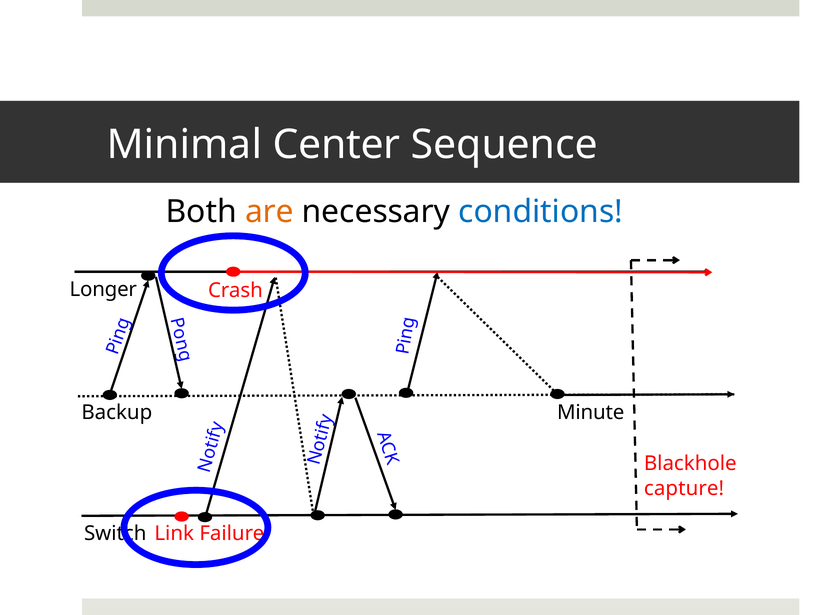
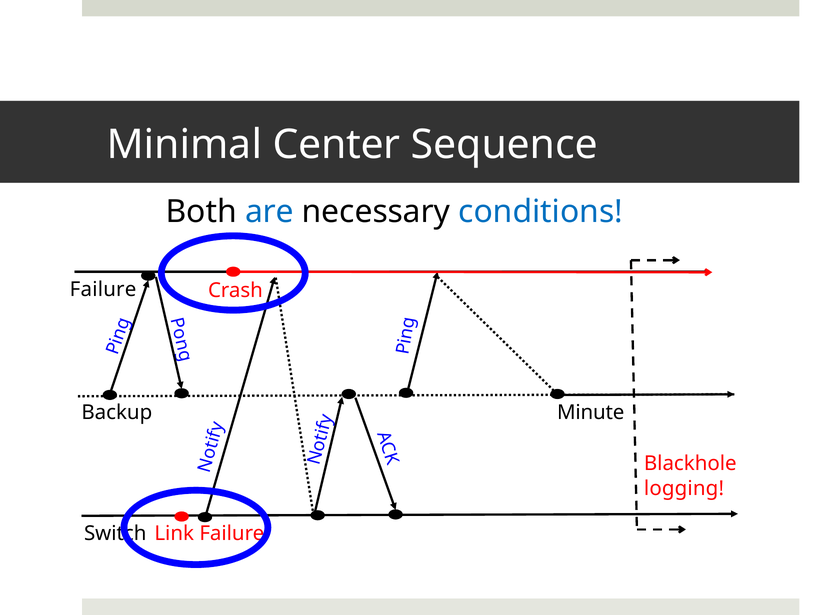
are colour: orange -> blue (269, 211)
Longer: Longer -> Failure (103, 289)
capture: capture -> logging (684, 488)
